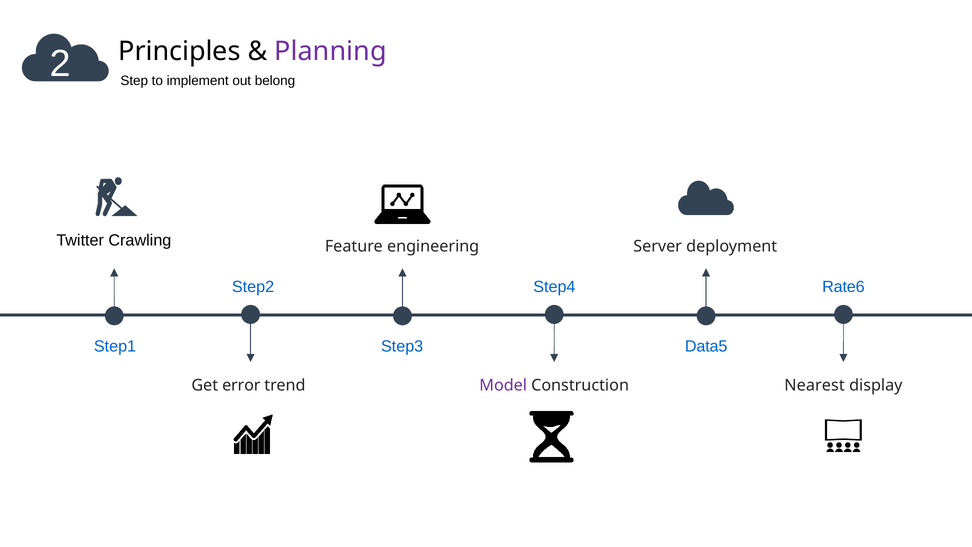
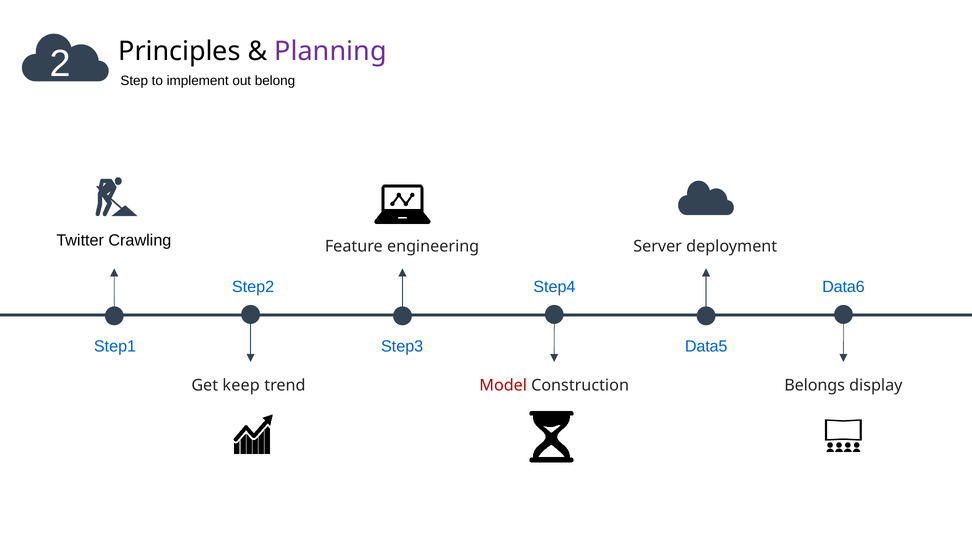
Rate6: Rate6 -> Data6 (843, 287)
error: error -> keep (241, 385)
Model colour: purple -> red (503, 385)
Nearest: Nearest -> Belongs (815, 385)
